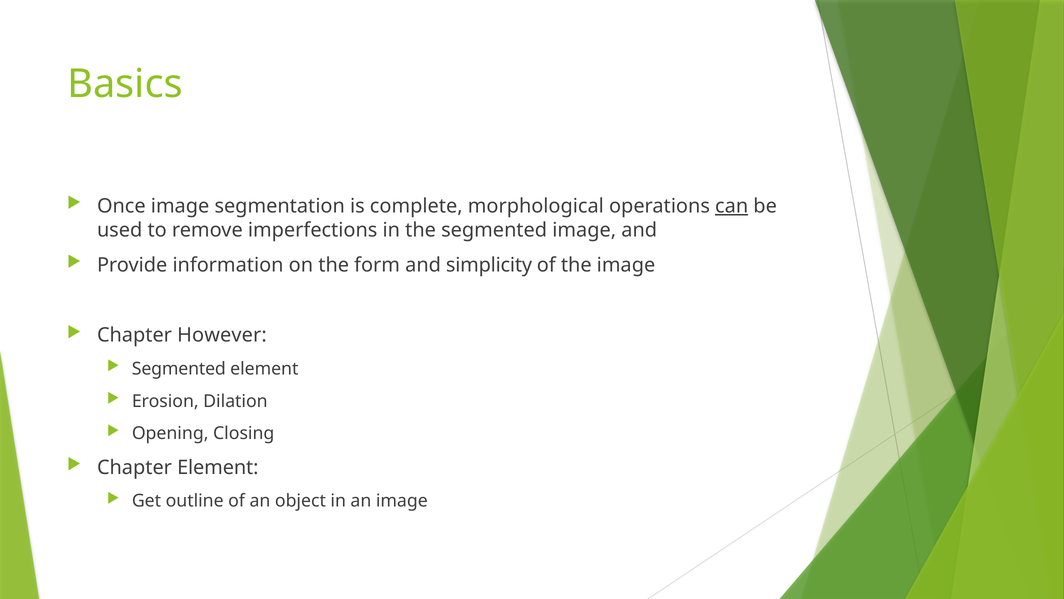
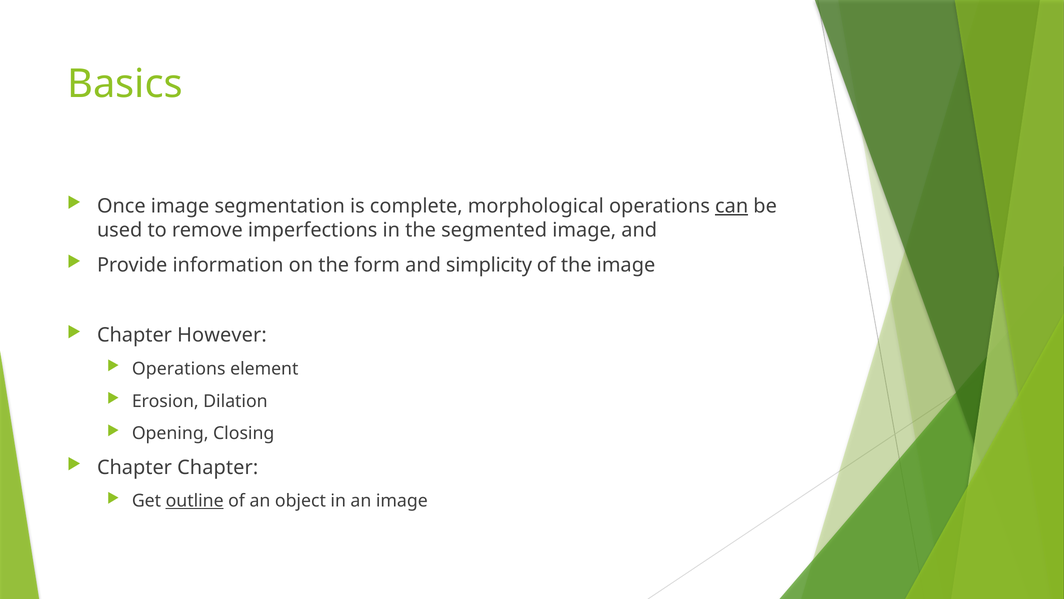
Segmented: Segmented -> Operations (179, 368)
Chapter Element: Element -> Chapter (218, 467)
outline underline: none -> present (195, 501)
